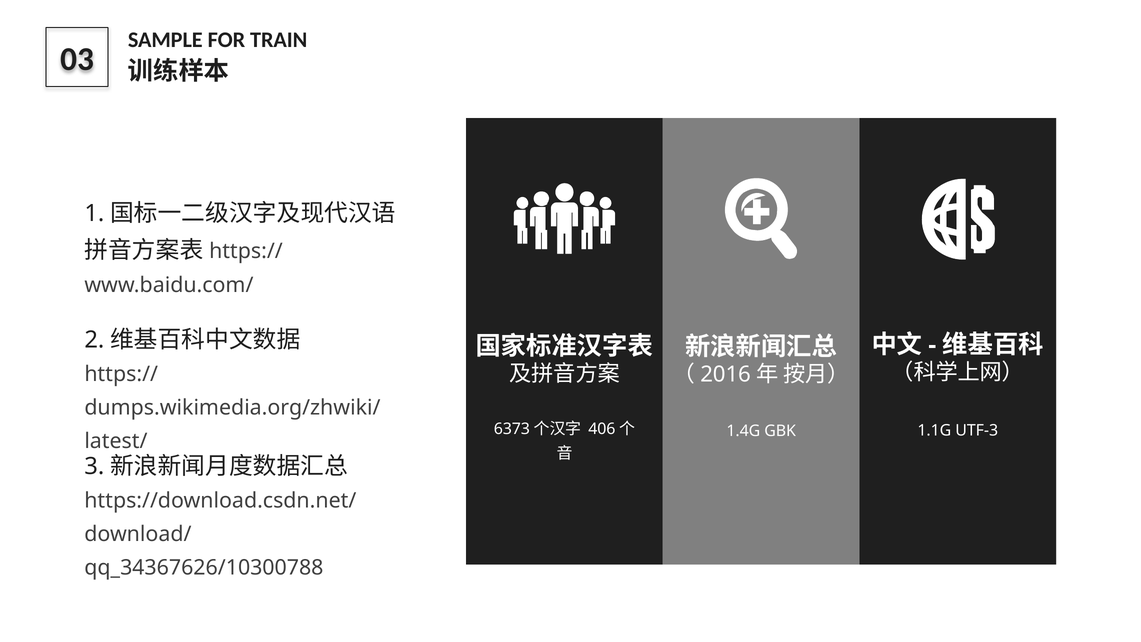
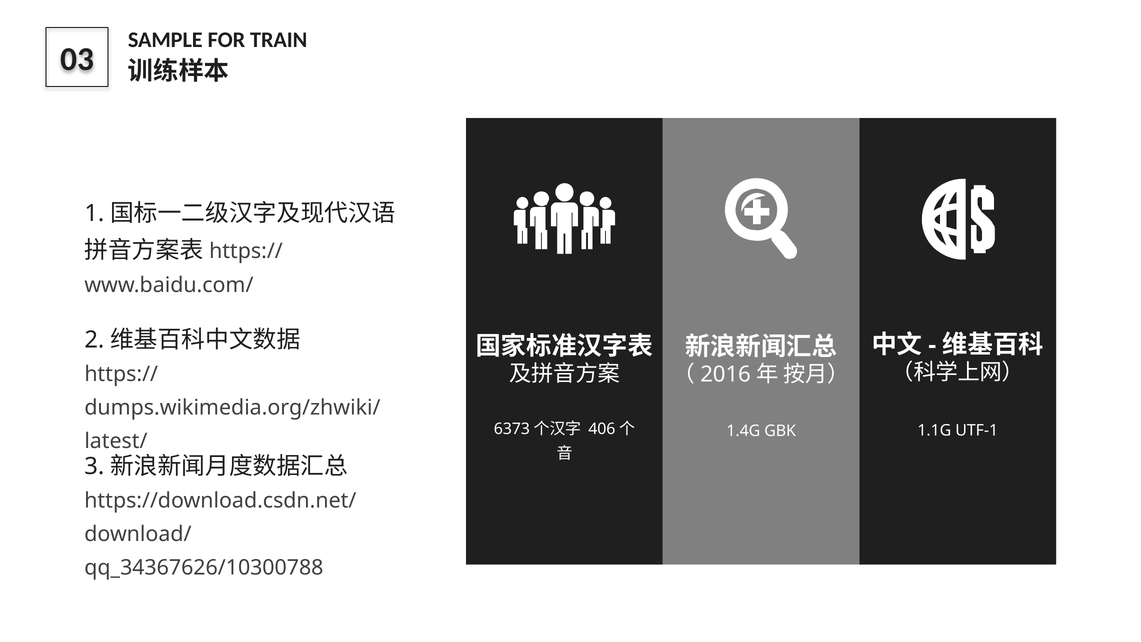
UTF-3: UTF-3 -> UTF-1 (977, 430)
